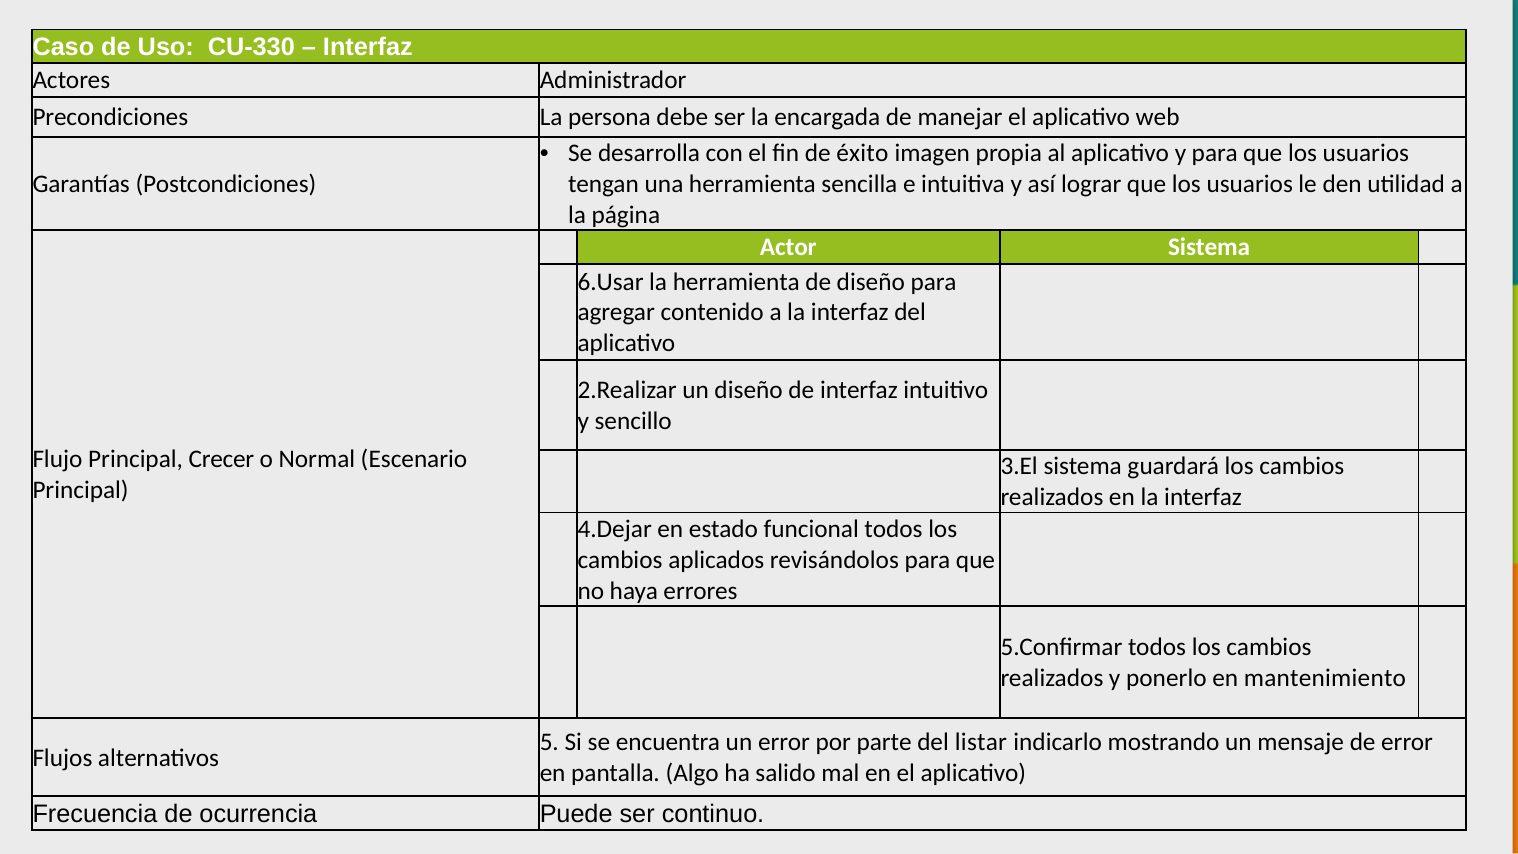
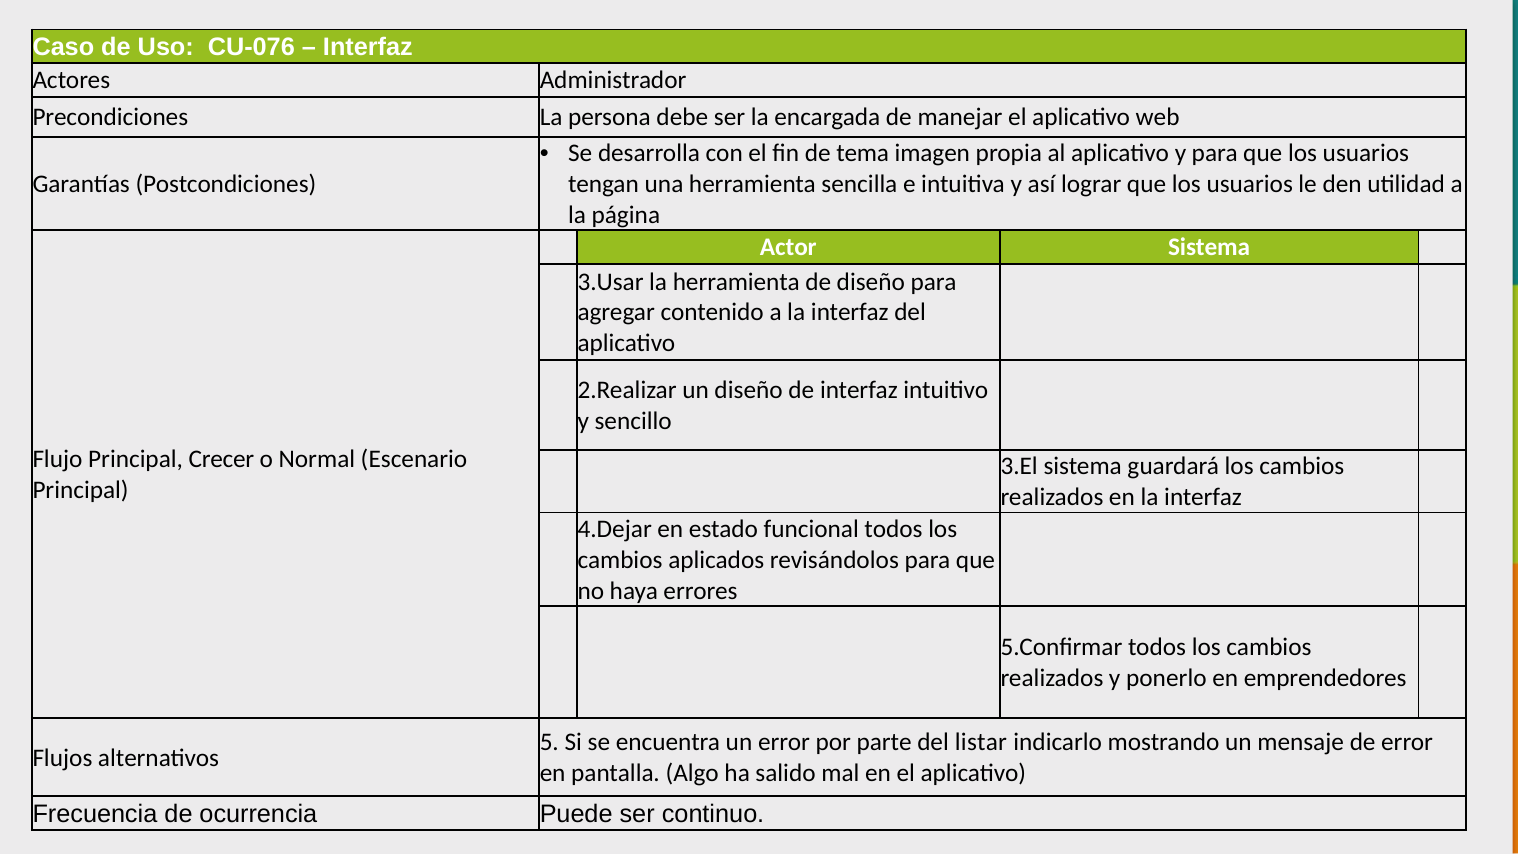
CU-330: CU-330 -> CU-076 (251, 47)
éxito: éxito -> tema (863, 153)
6.Usar: 6.Usar -> 3.Usar (611, 282)
mantenimiento: mantenimiento -> emprendedores (1325, 678)
